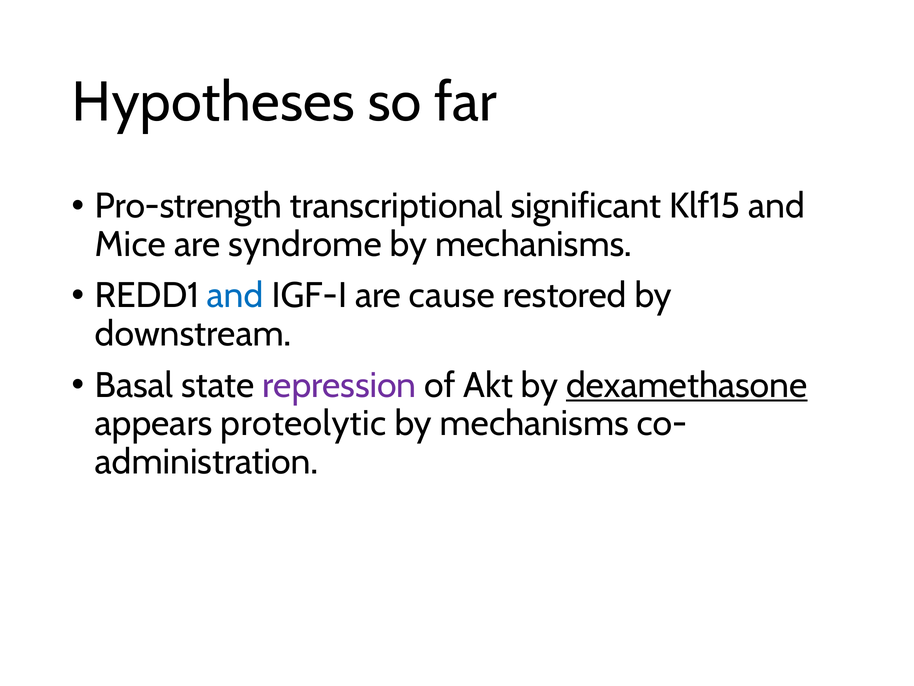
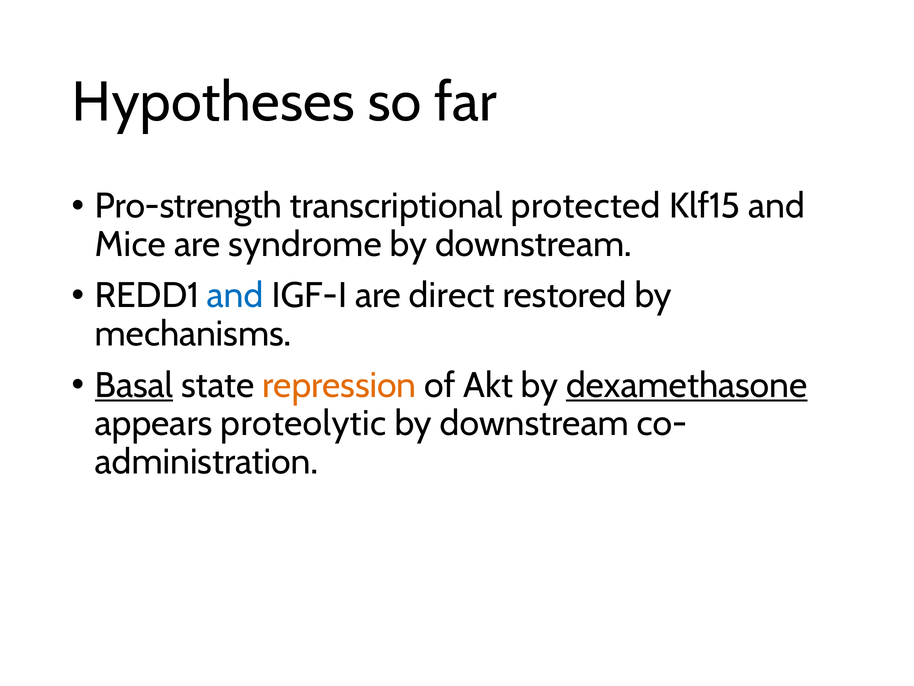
significant: significant -> protected (586, 206)
mechanisms: mechanisms -> downstream (533, 244)
cause: cause -> direct (452, 296)
downstream: downstream -> mechanisms (193, 334)
Basal underline: none -> present (134, 385)
repression colour: purple -> orange (339, 385)
mechanisms: mechanisms -> downstream (534, 423)
